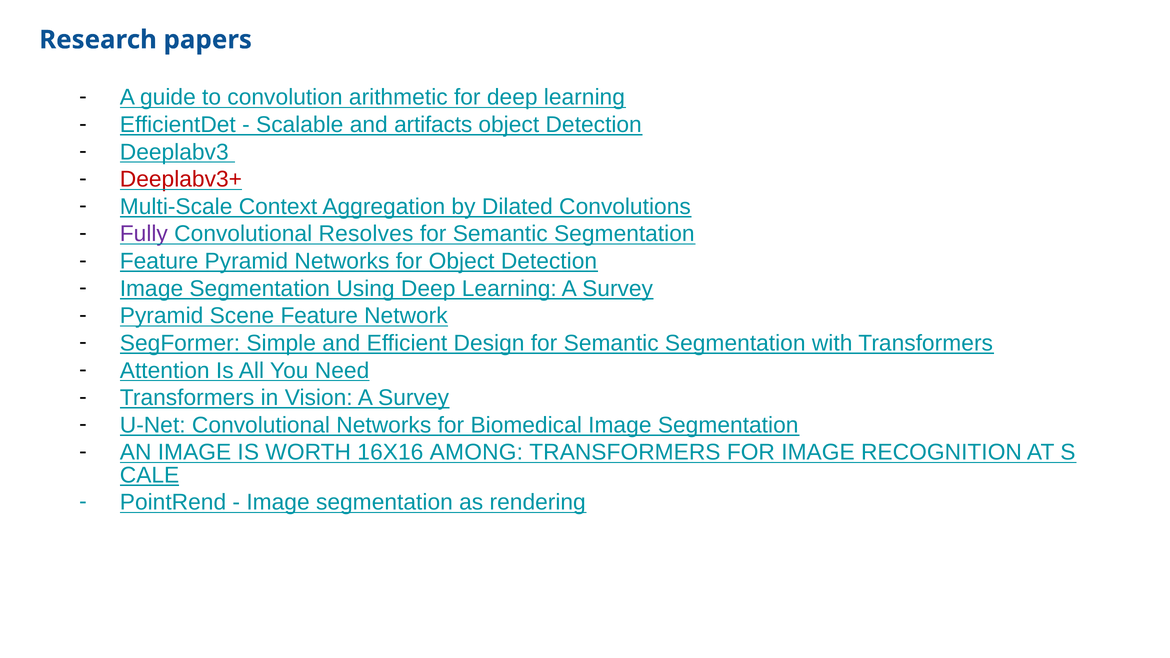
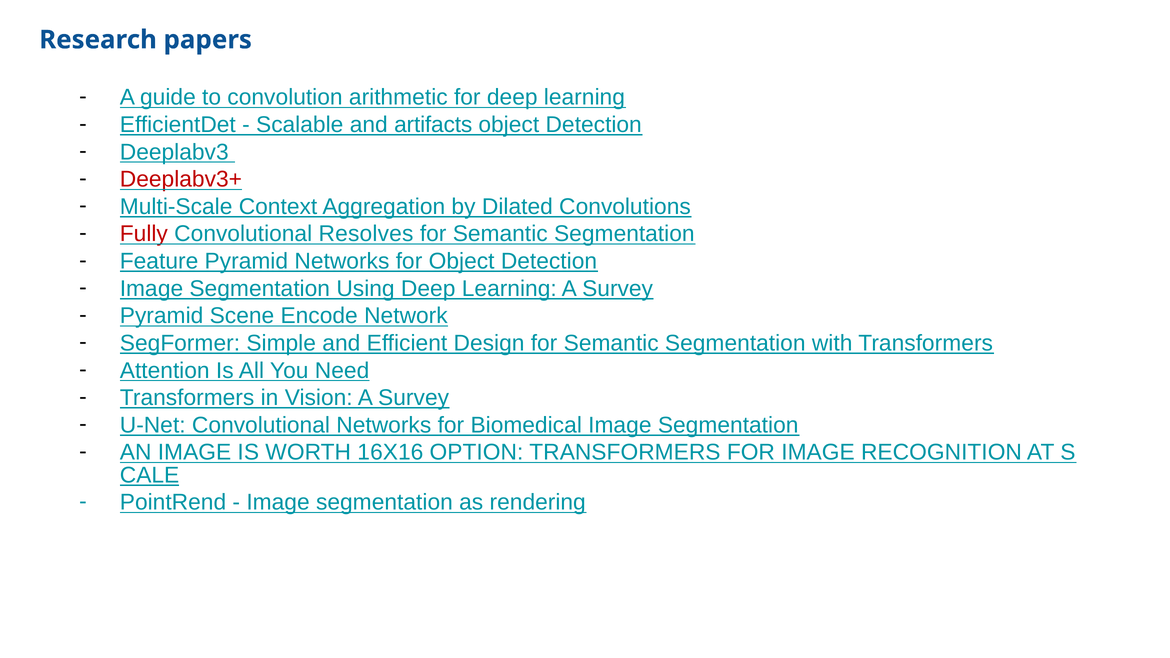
Fully colour: purple -> red (144, 234)
Scene Feature: Feature -> Encode (319, 316)
AMONG: AMONG -> OPTION (476, 453)
